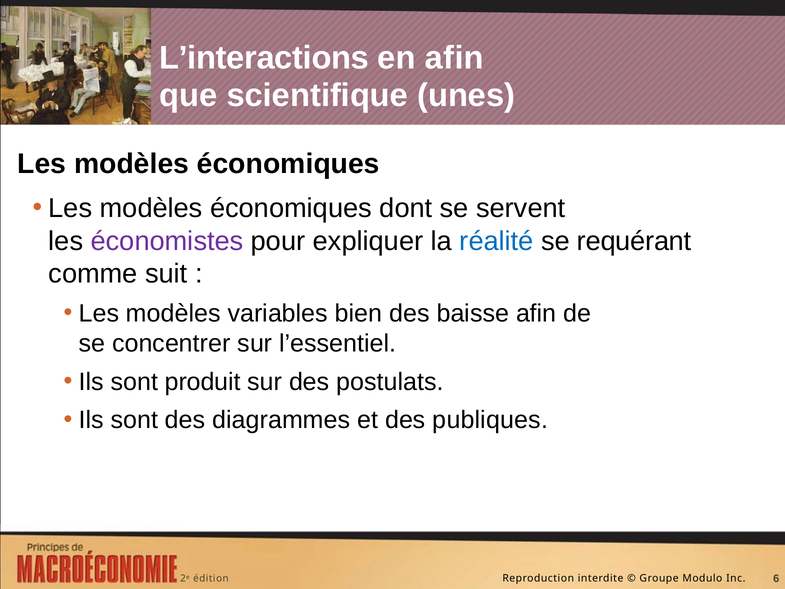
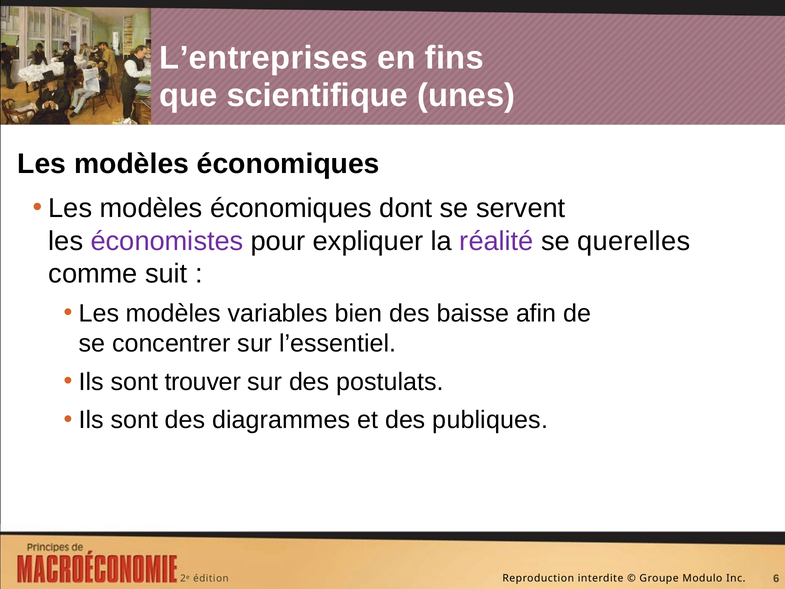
L’interactions: L’interactions -> L’entreprises (264, 58)
en afin: afin -> fins (454, 58)
réalité colour: blue -> purple (496, 241)
requérant: requérant -> querelles (634, 241)
produit: produit -> trouver (203, 382)
